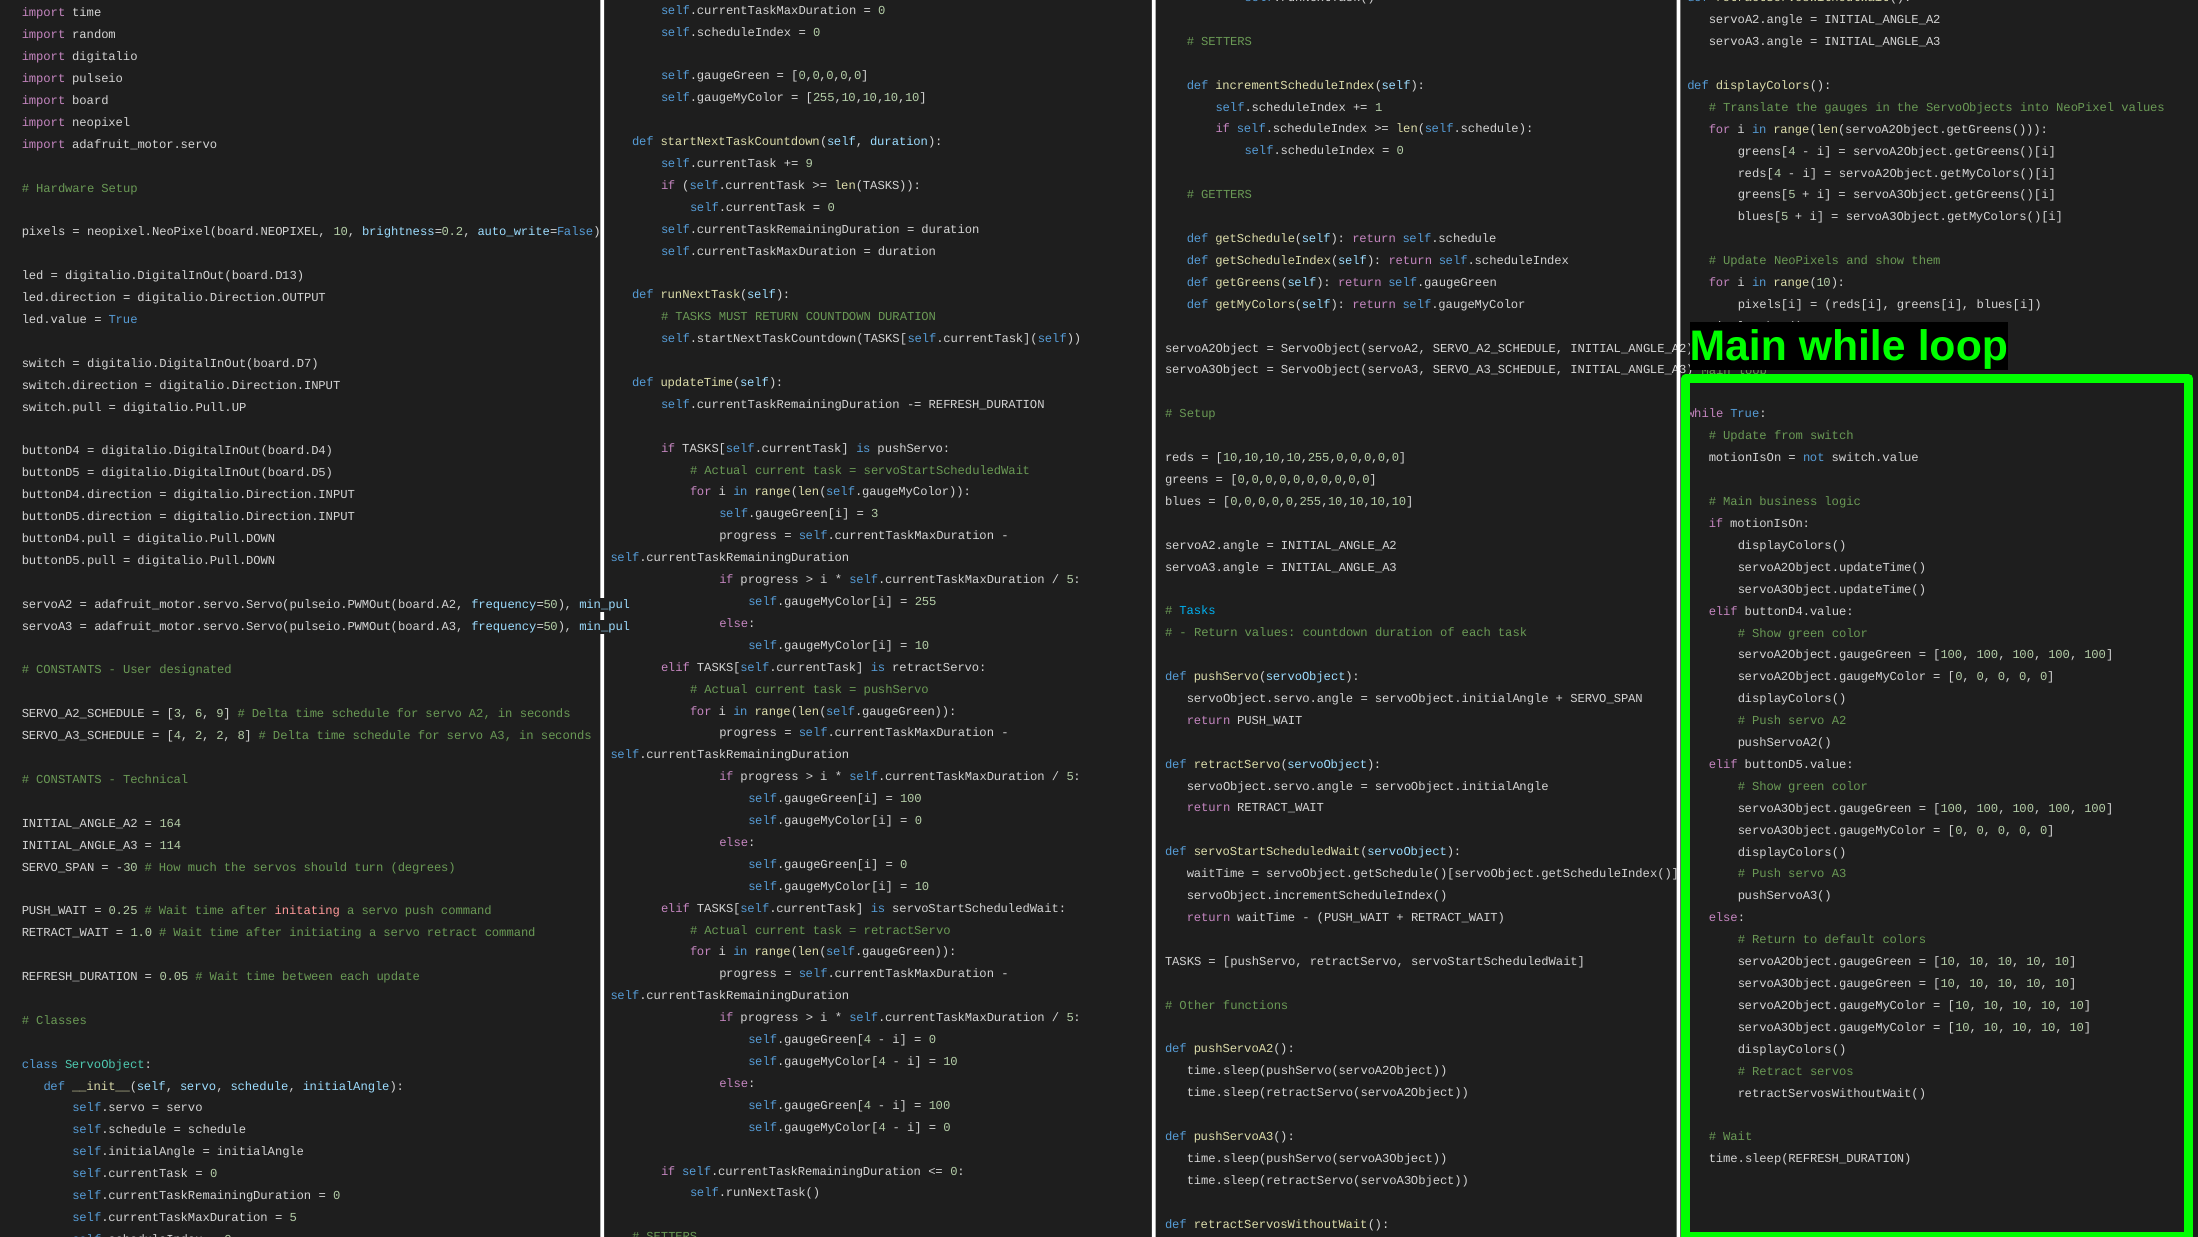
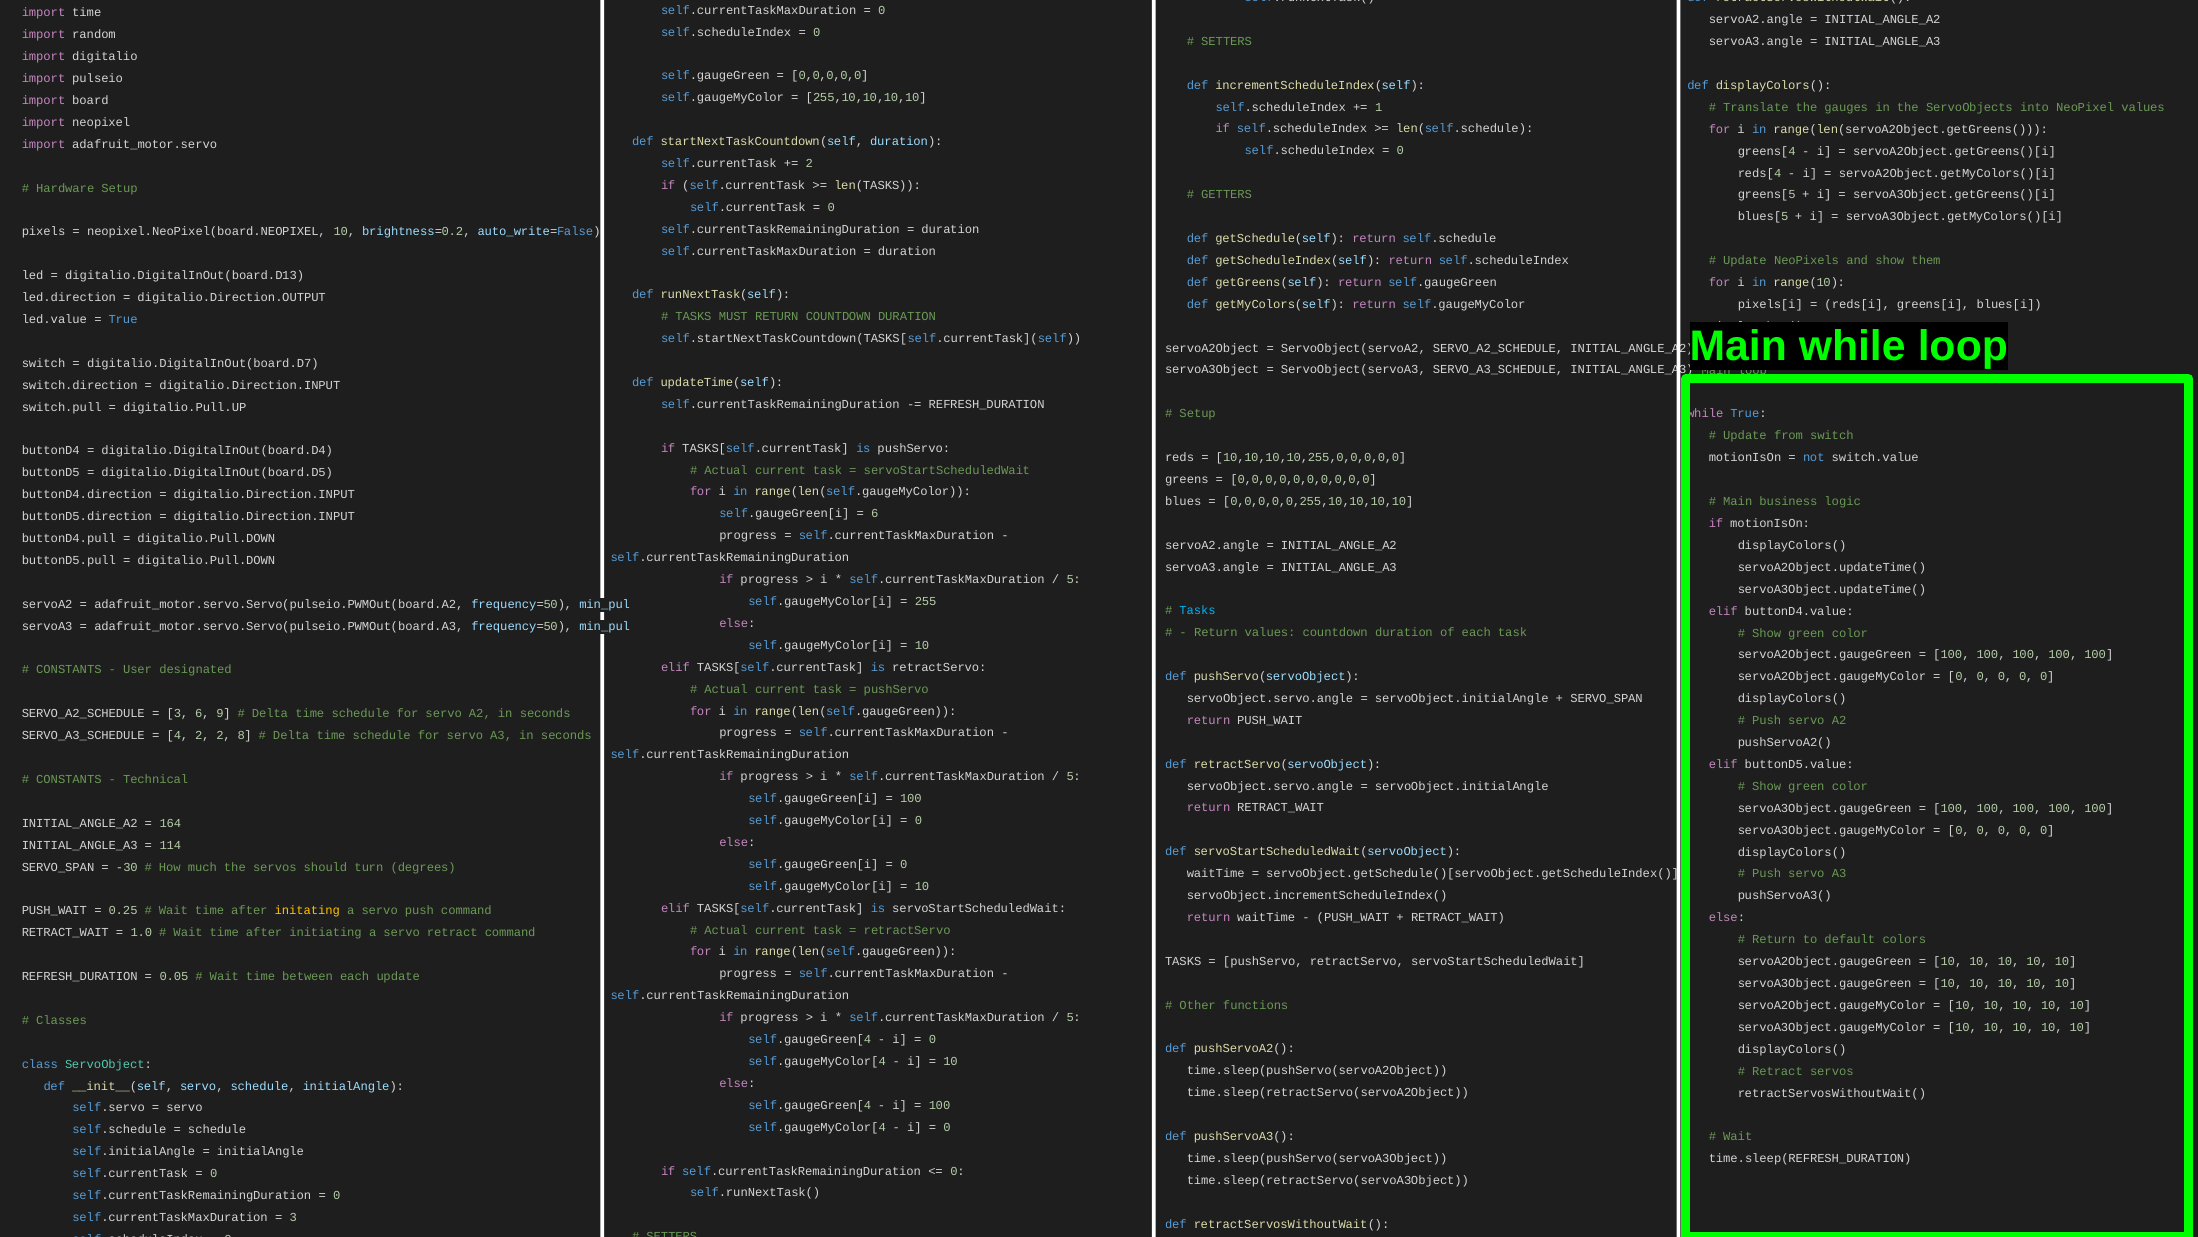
9: 9 -> 2 (809, 163)
3: 3 -> 6 (875, 514)
initating colour: pink -> yellow (307, 910)
5: 5 -> 3 (293, 1217)
